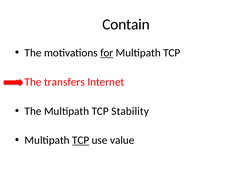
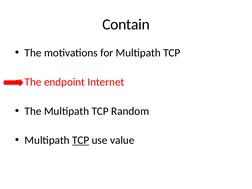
for underline: present -> none (107, 53)
transfers: transfers -> endpoint (64, 82)
Stability: Stability -> Random (130, 111)
